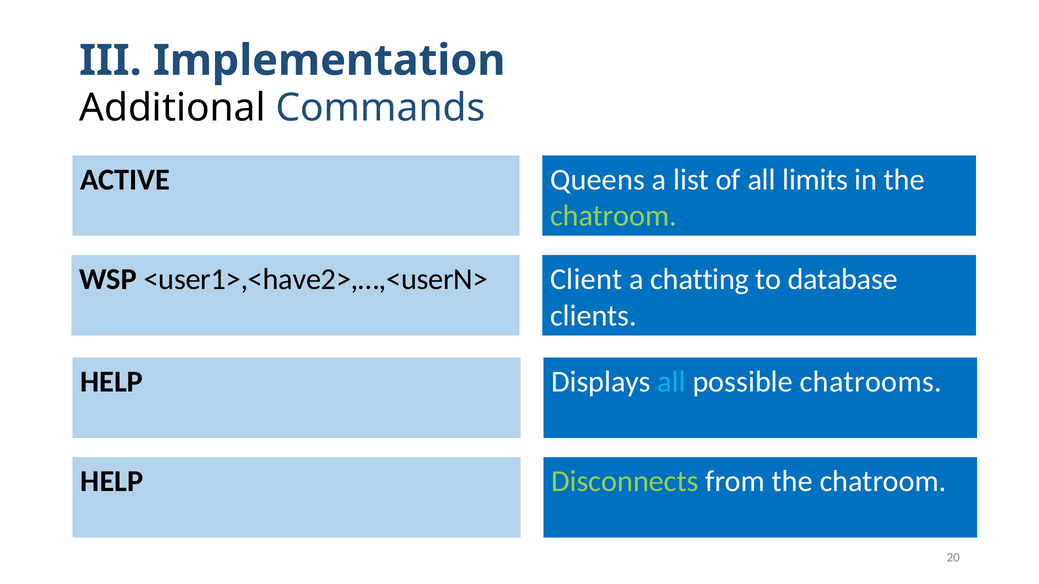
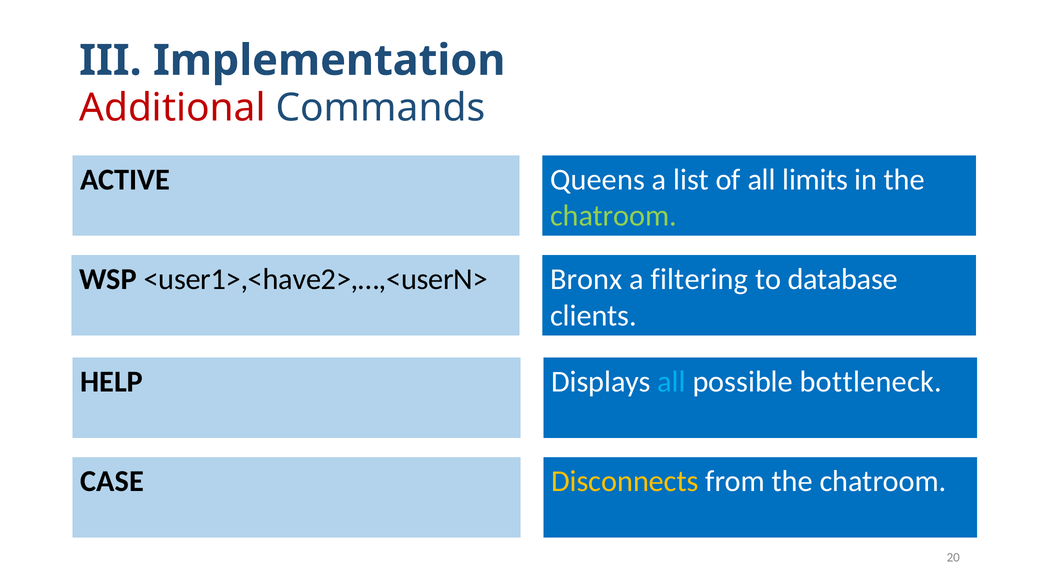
Additional colour: black -> red (172, 108)
Client: Client -> Bronx (586, 279)
chatting: chatting -> filtering (699, 279)
chatrooms: chatrooms -> bottleneck (871, 382)
HELP: HELP -> CASE (112, 482)
Disconnects colour: light green -> yellow (625, 482)
